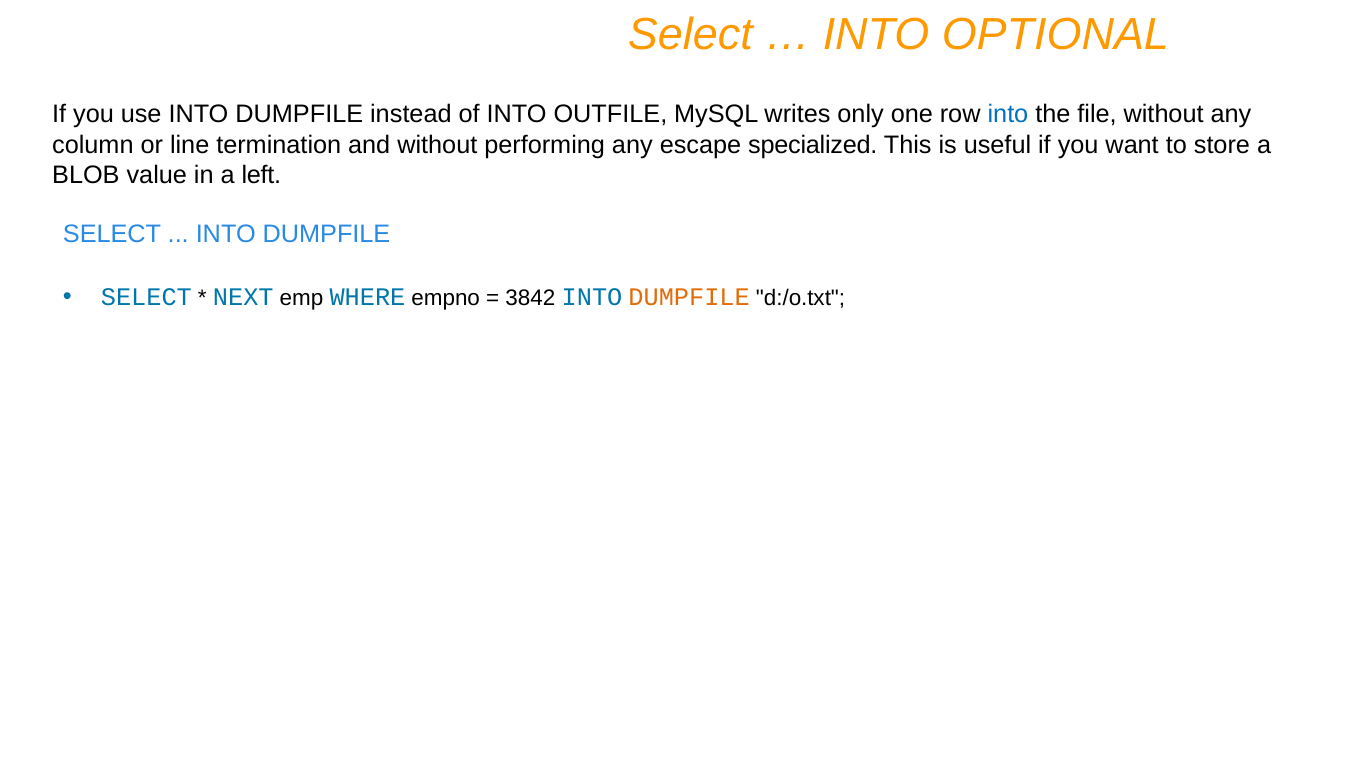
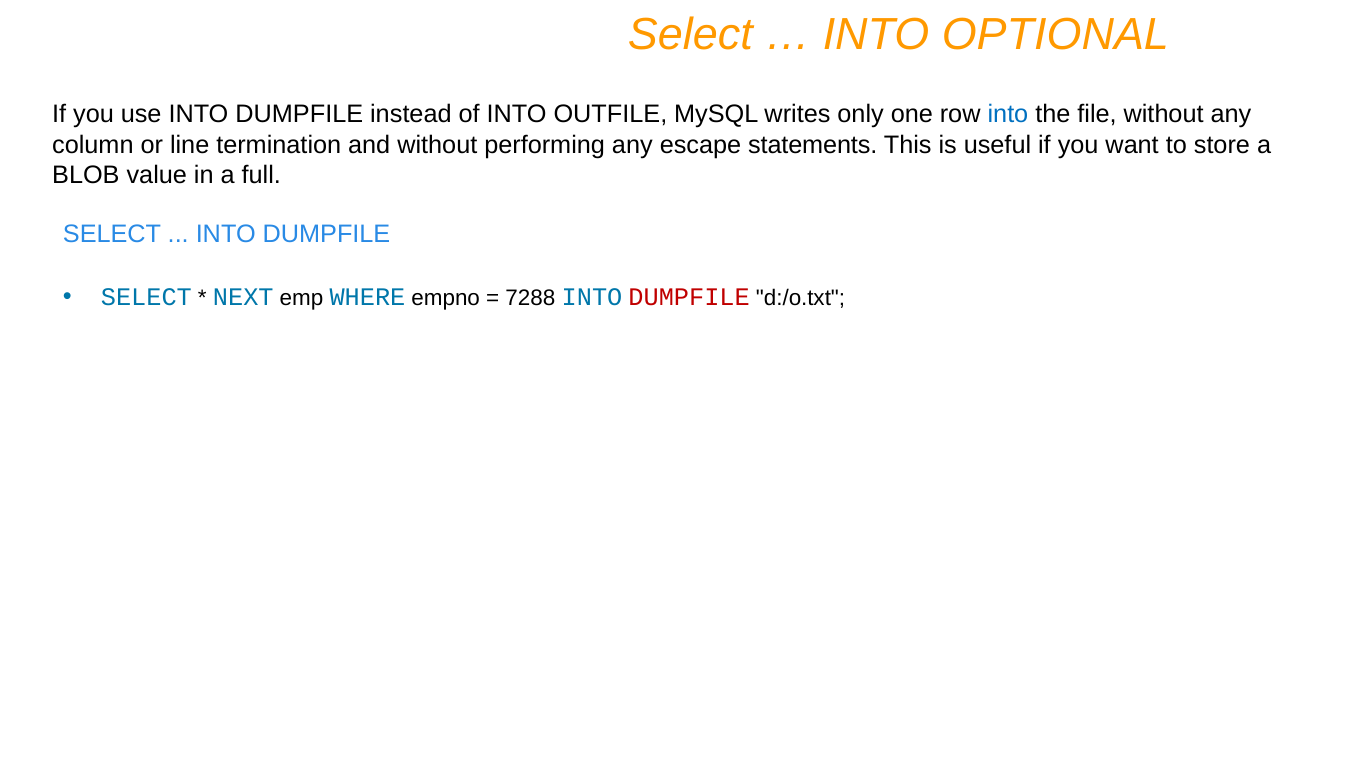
specialized: specialized -> statements (813, 145)
left: left -> full (261, 175)
3842: 3842 -> 7288 (530, 298)
DUMPFILE colour: orange -> red (689, 297)
